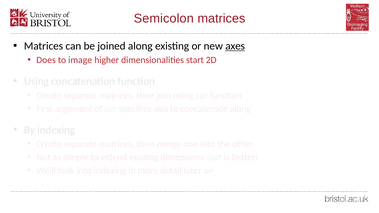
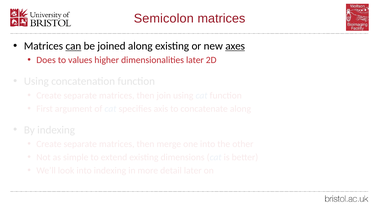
can underline: none -> present (73, 46)
image: image -> values (80, 60)
dimensionalities start: start -> later (195, 60)
